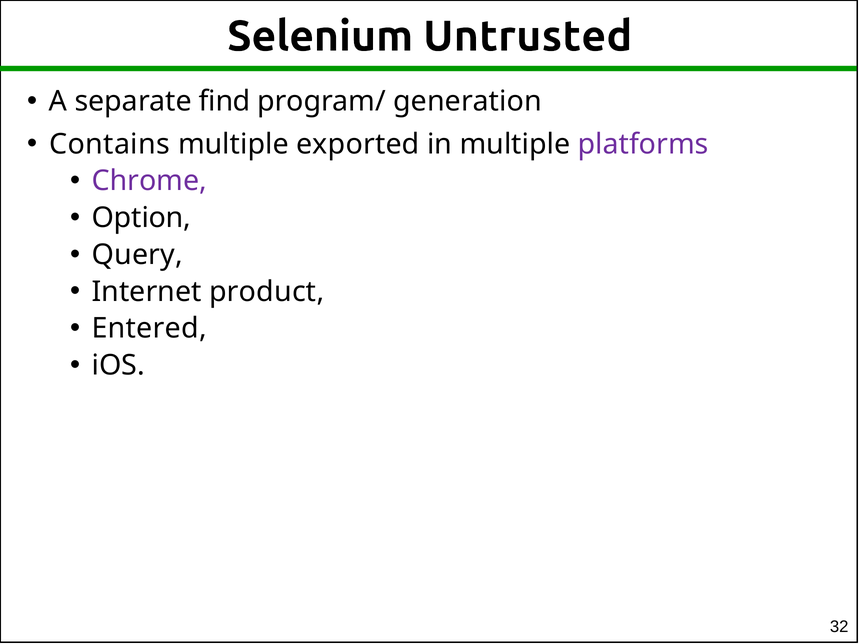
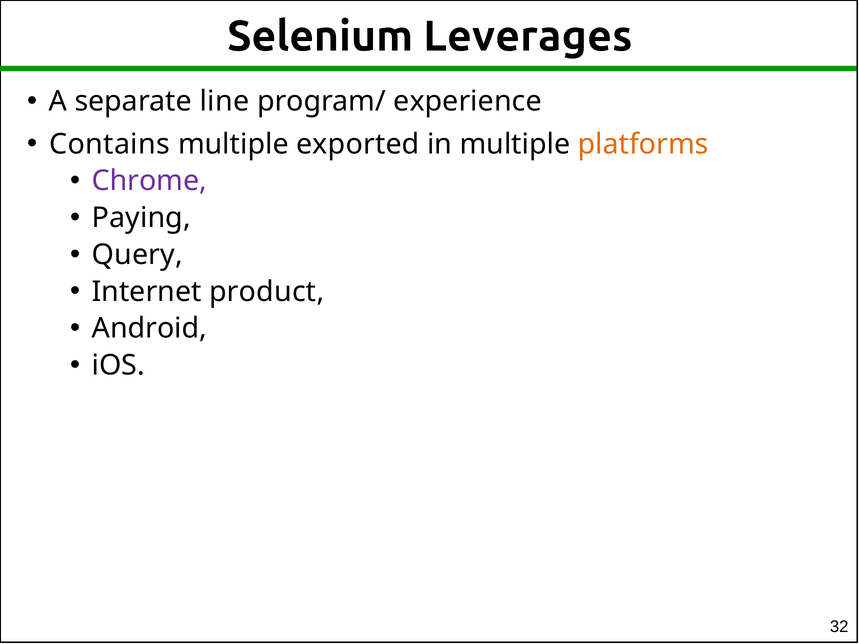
Untrusted: Untrusted -> Leverages (528, 36)
find: find -> line (224, 101)
generation: generation -> experience (468, 101)
platforms colour: purple -> orange (643, 144)
Option: Option -> Paying (141, 218)
Entered: Entered -> Android (149, 329)
